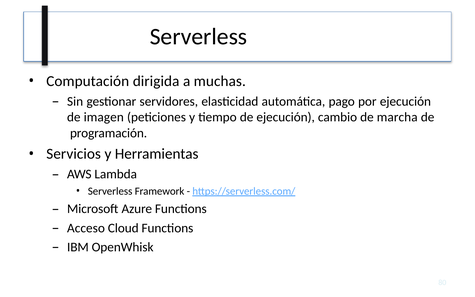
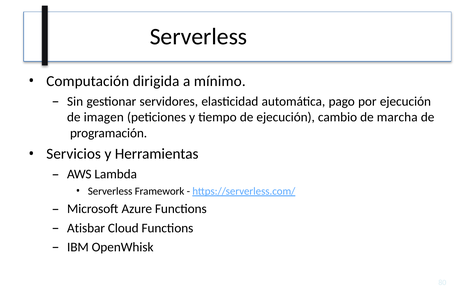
muchas: muchas -> mínimo (220, 81)
Acceso: Acceso -> Atisbar (86, 228)
